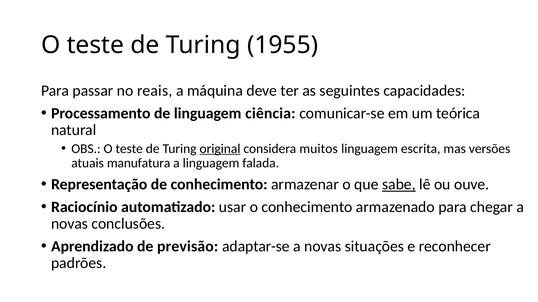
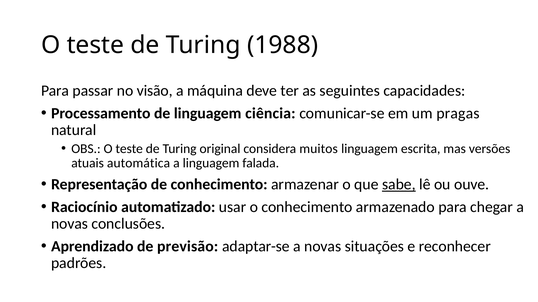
1955: 1955 -> 1988 (283, 45)
reais: reais -> visão (155, 91)
teórica: teórica -> pragas (458, 113)
original underline: present -> none (220, 149)
manufatura: manufatura -> automática (138, 163)
